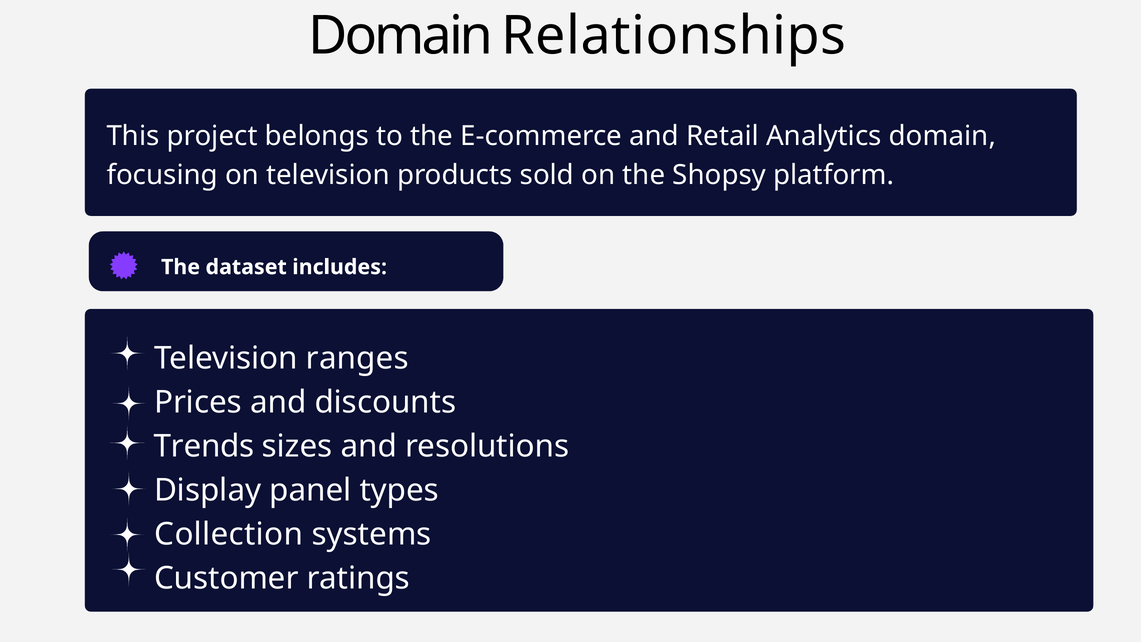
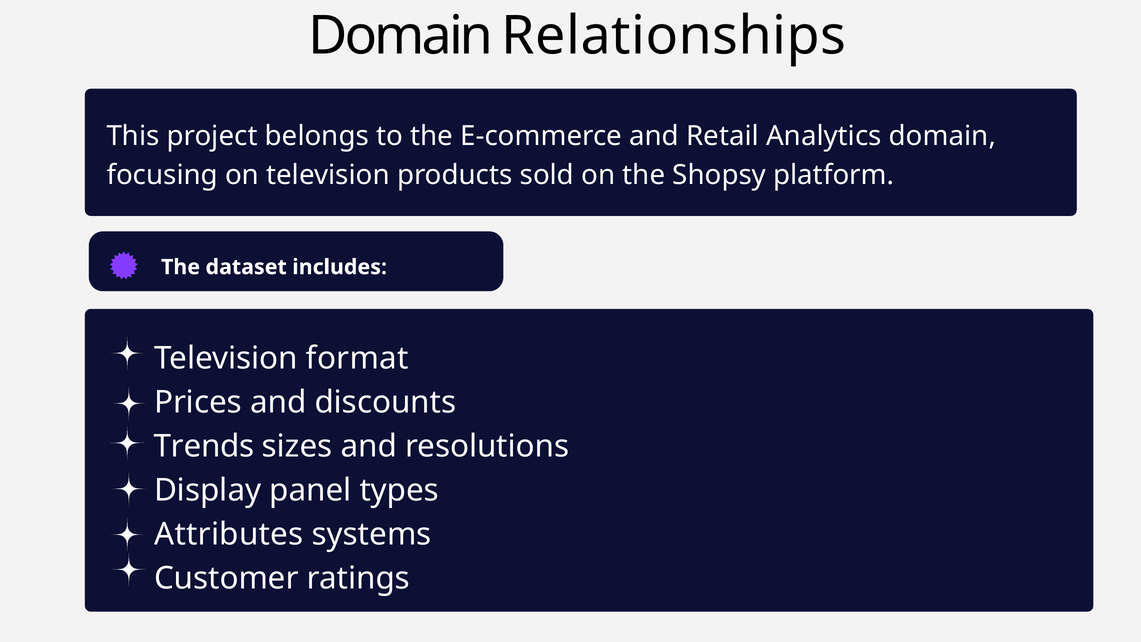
ranges: ranges -> format (357, 358)
Collection: Collection -> Attributes (229, 534)
